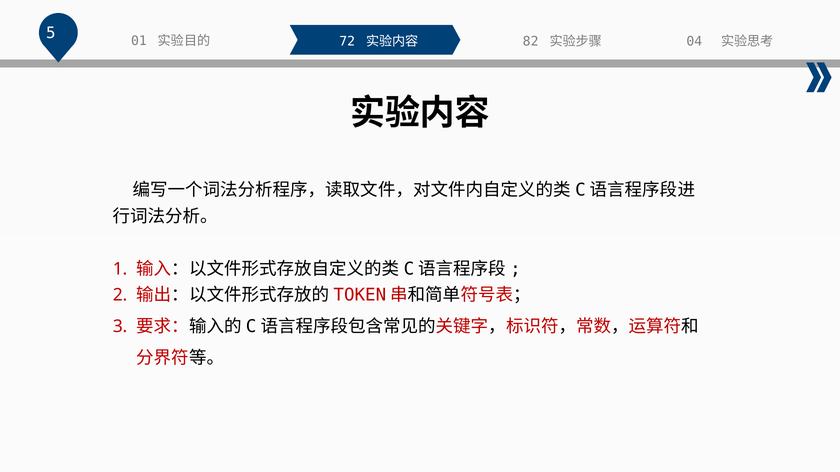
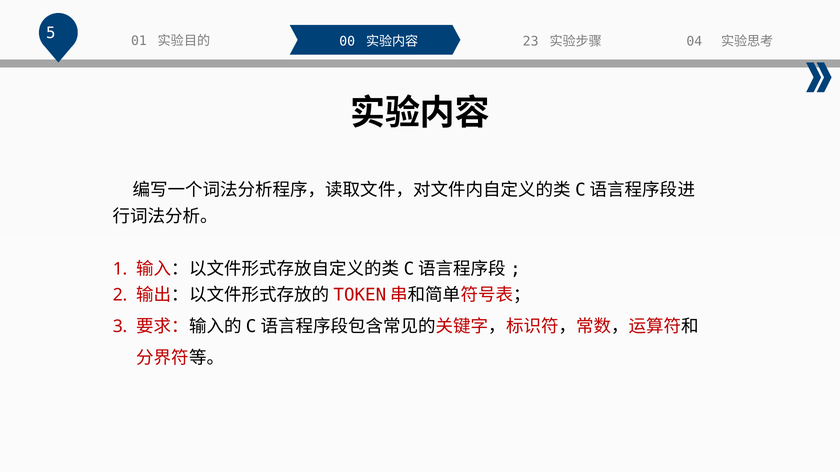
72: 72 -> 00 (347, 41)
82: 82 -> 23 (531, 41)
